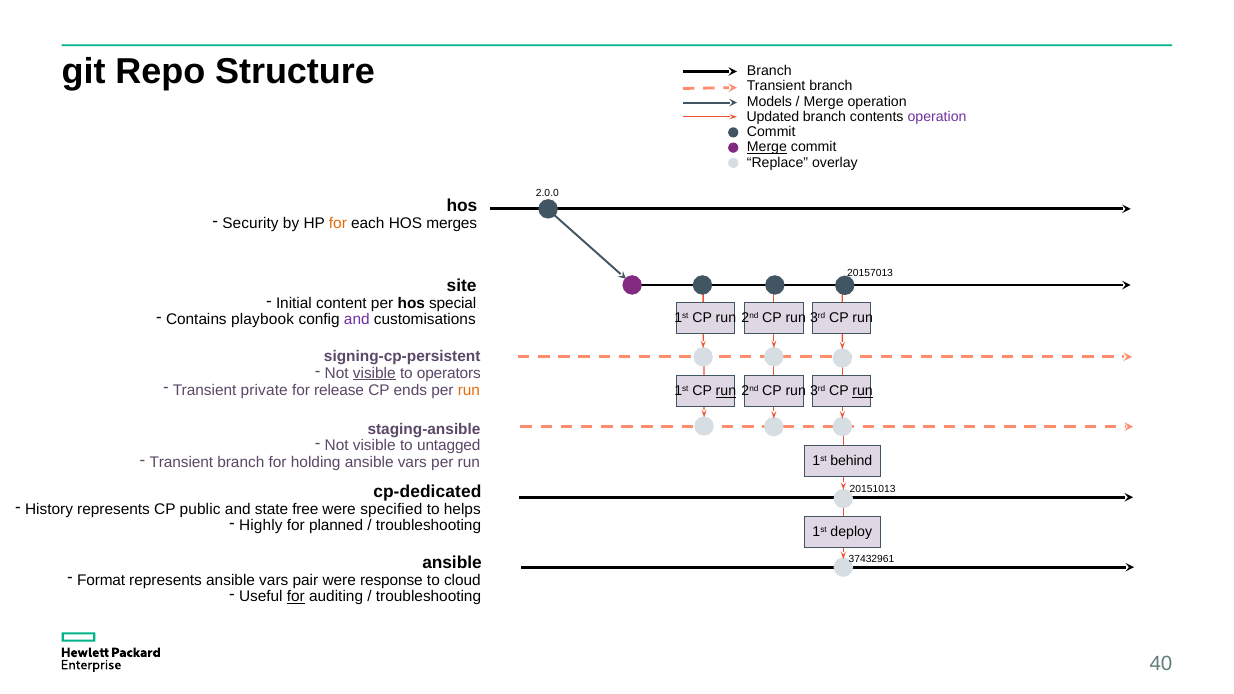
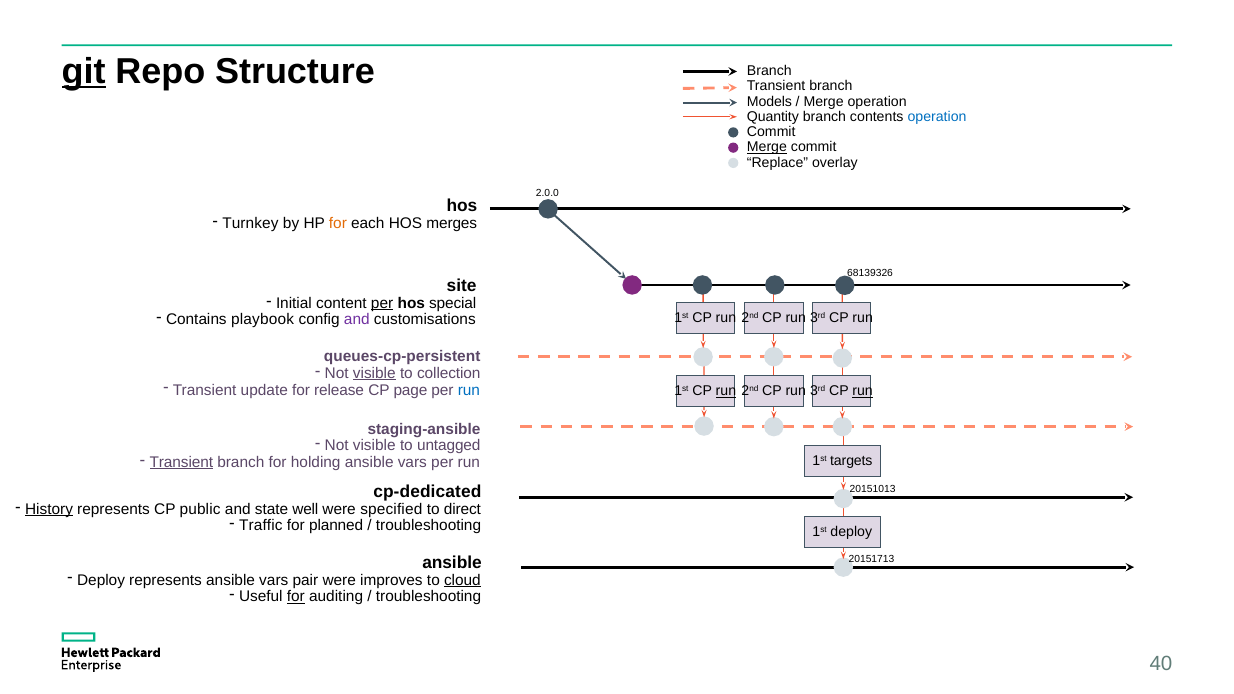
git underline: none -> present (84, 72)
Updated: Updated -> Quantity (773, 117)
operation colour: purple -> blue (937, 117)
Security: Security -> Turnkey (250, 224)
20157013: 20157013 -> 68139326 (870, 273)
per underline: none -> present (382, 303)
signing-cp-persistent: signing-cp-persistent -> queues-cp-persistent (402, 357)
operators: operators -> collection (449, 373)
private: private -> update (264, 390)
ends: ends -> page (410, 390)
run colour: orange -> blue (469, 390)
behind: behind -> targets (851, 461)
Transient underline: none -> present (181, 462)
History underline: none -> present (49, 509)
free: free -> well (305, 509)
helps: helps -> direct (462, 509)
Highly: Highly -> Traffic (261, 526)
37432961: 37432961 -> 20151713 (871, 559)
Format: Format -> Deploy (101, 580)
response: response -> improves (391, 580)
cloud underline: none -> present (462, 580)
